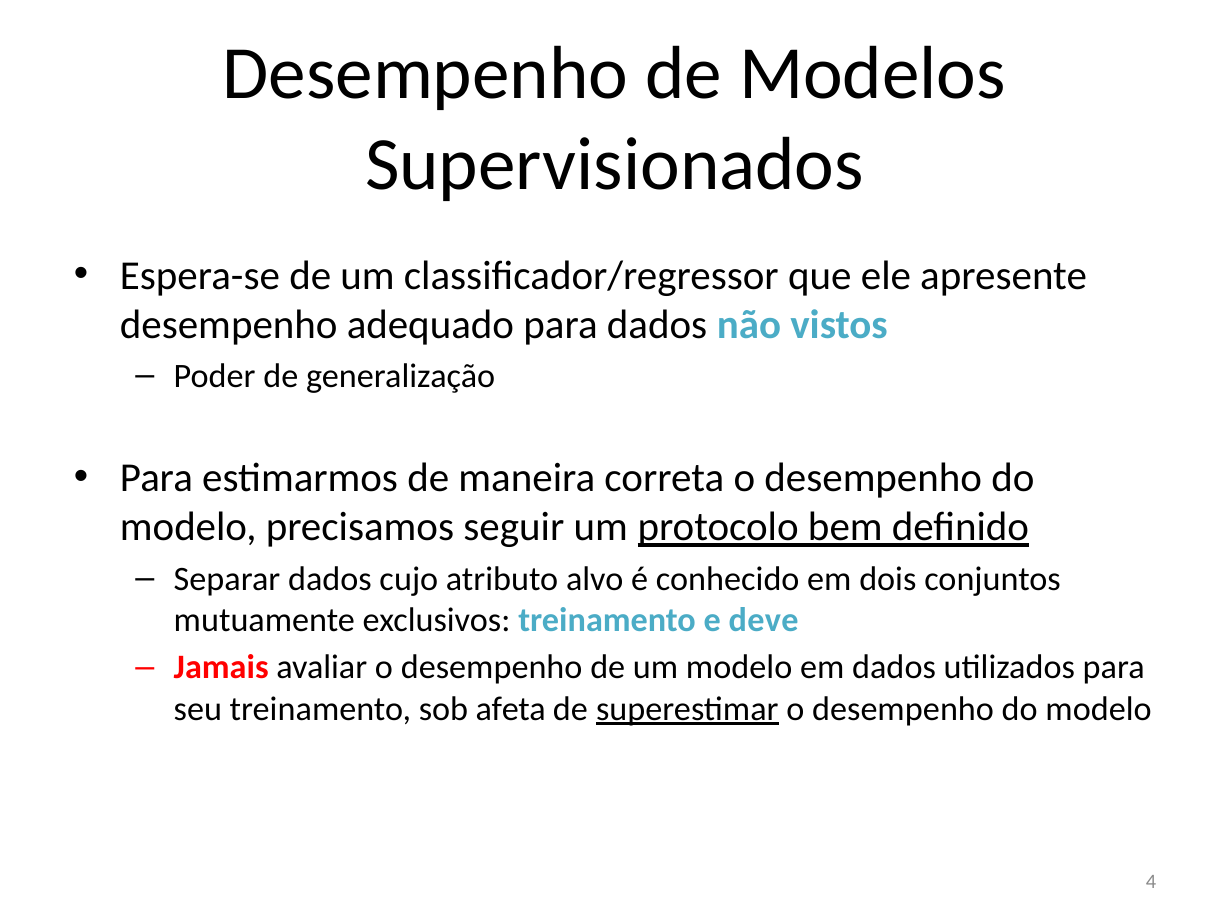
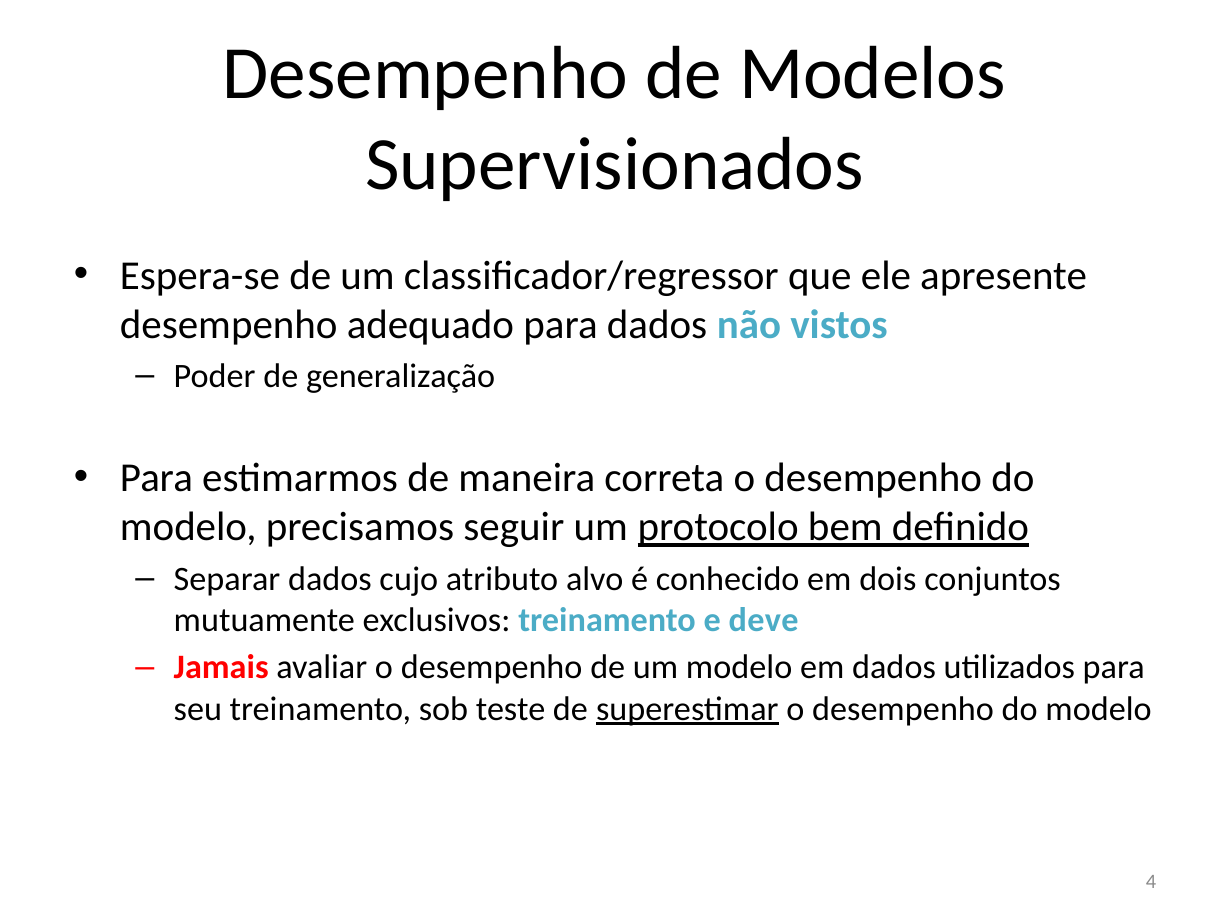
afeta: afeta -> teste (511, 708)
